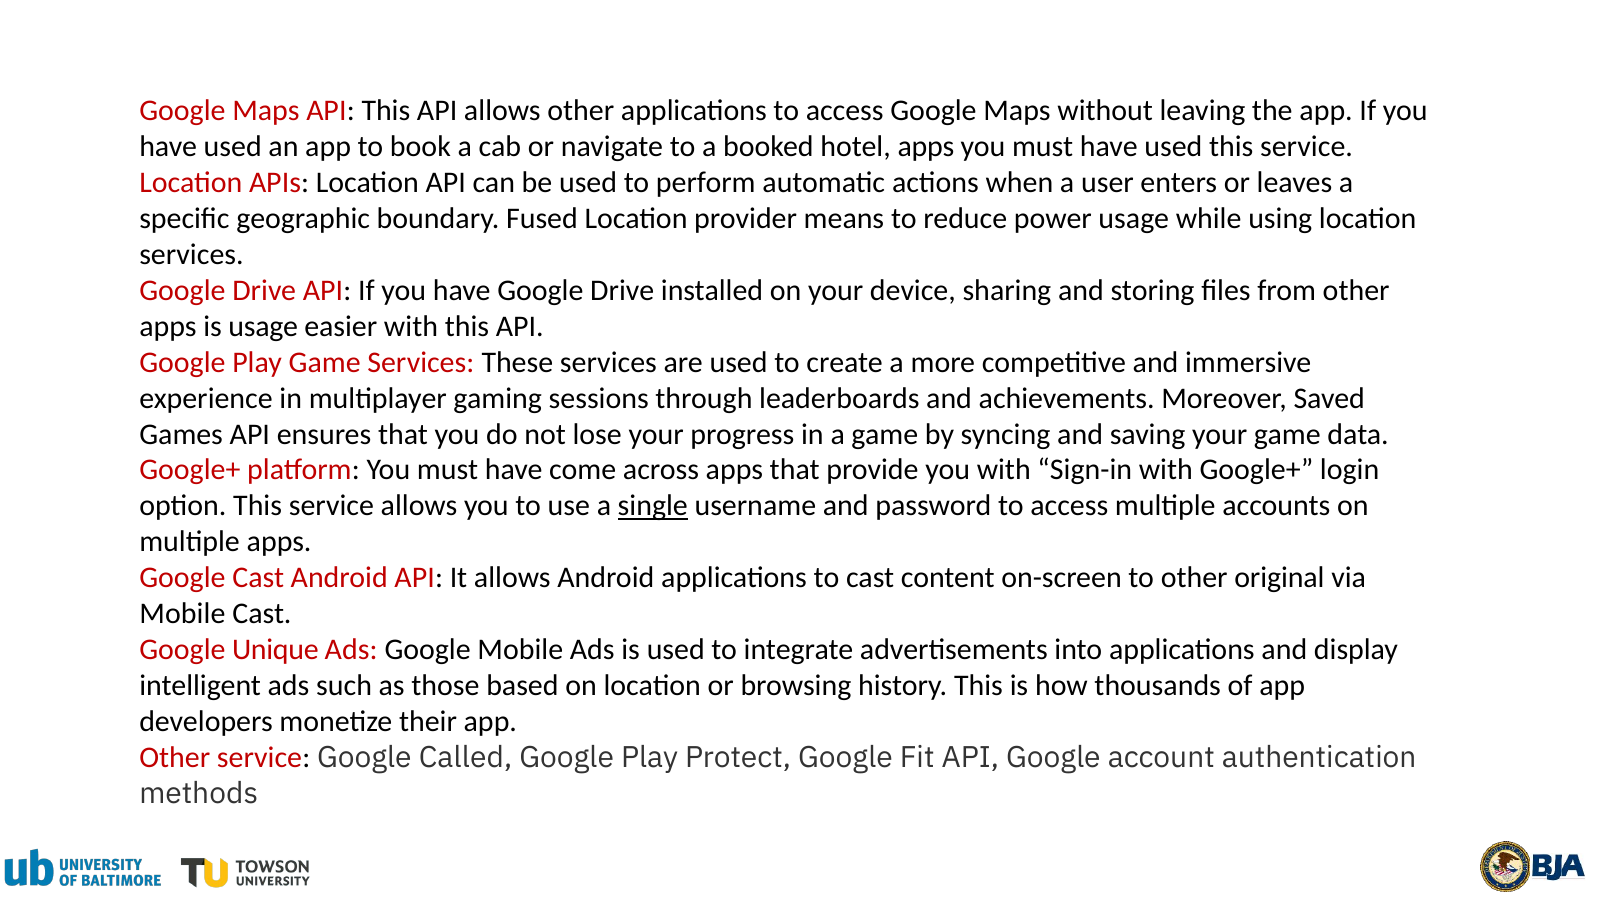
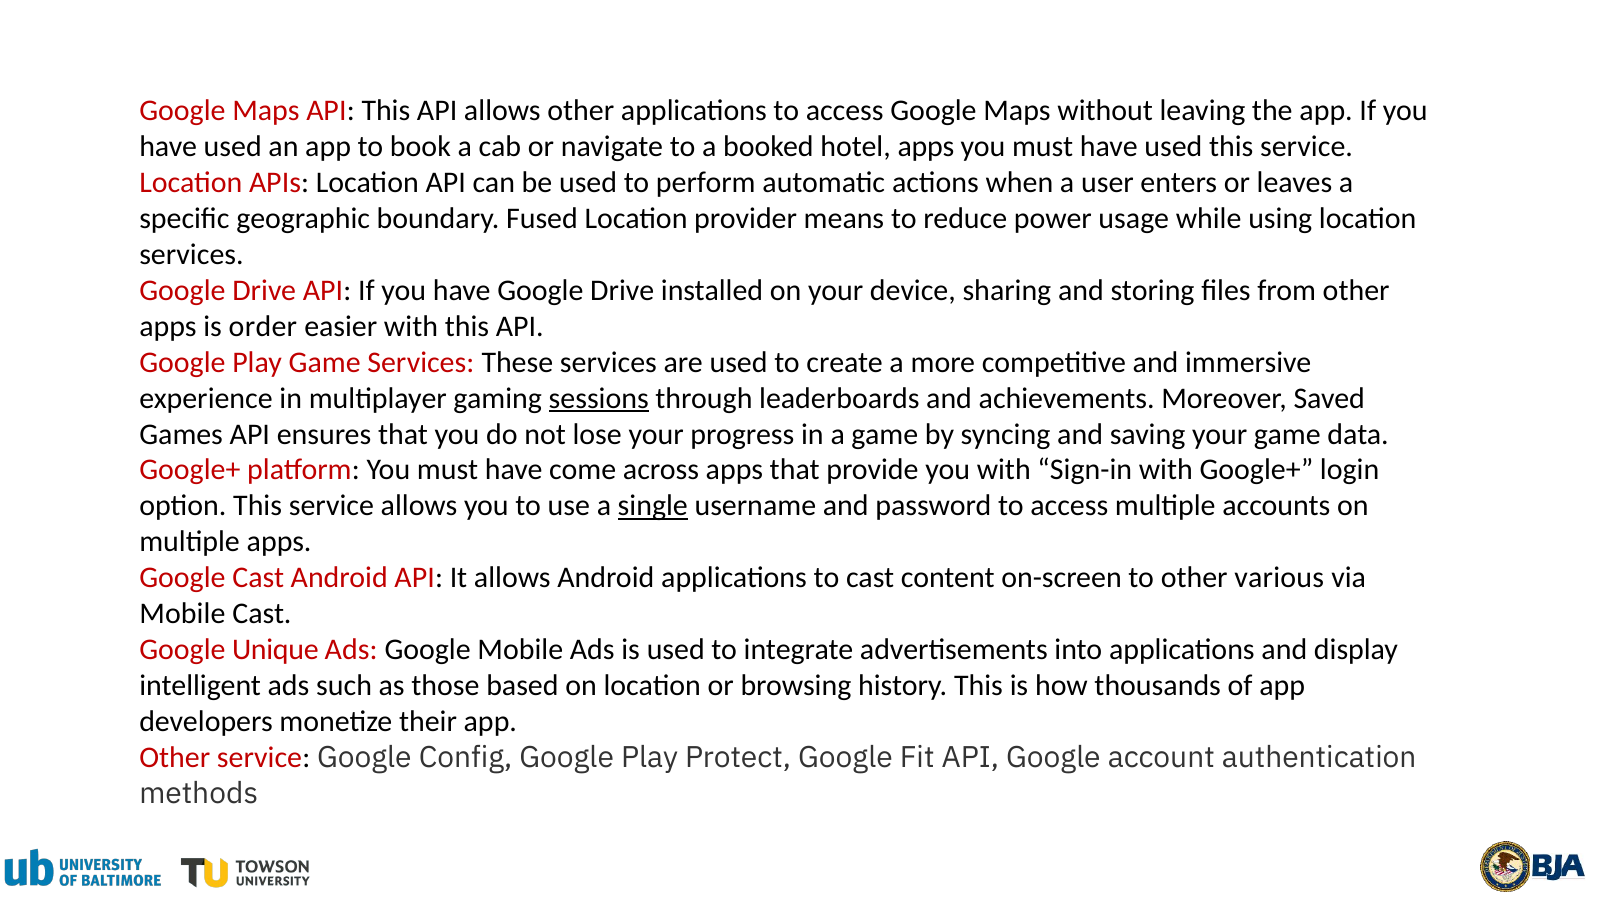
is usage: usage -> order (263, 327)
sessions underline: none -> present (599, 398)
original: original -> various (1279, 578)
Called: Called -> Config (466, 758)
